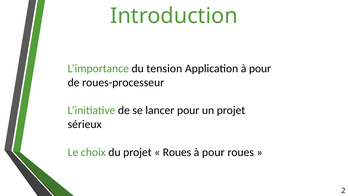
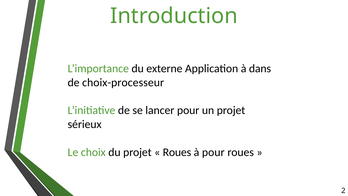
tension: tension -> externe (164, 68)
Application à pour: pour -> dans (260, 68)
roues-processeur: roues-processeur -> choix-processeur (123, 82)
